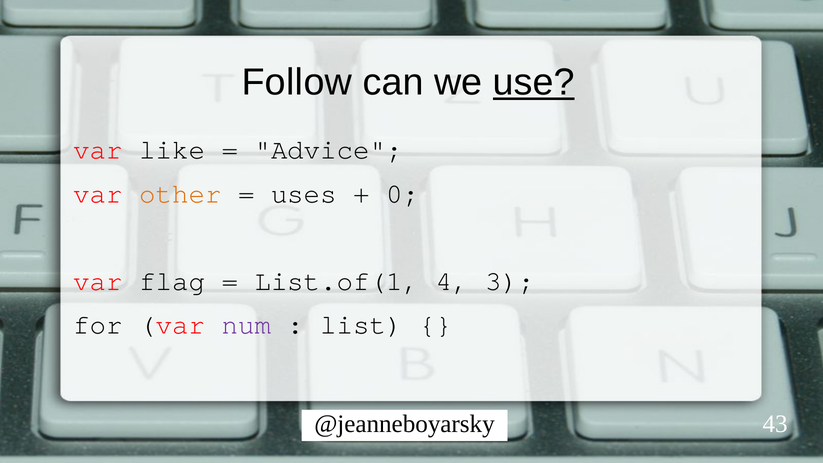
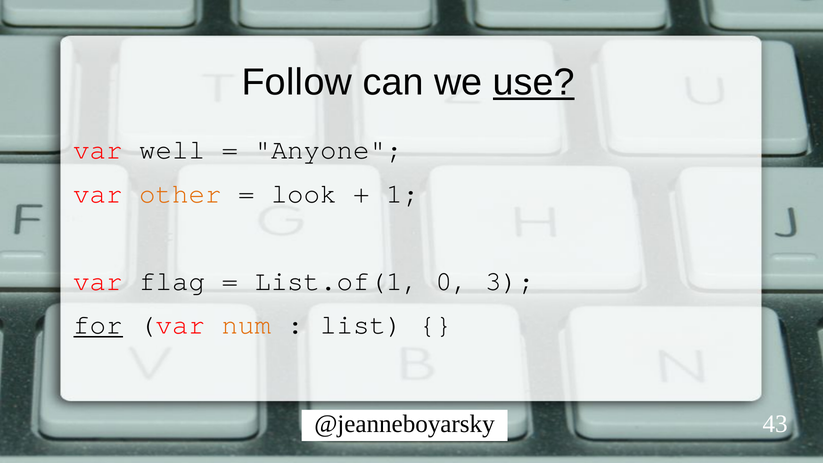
like: like -> well (172, 150)
Advice: Advice -> Anyone (329, 150)
uses: uses -> look (304, 194)
0: 0 -> 1 (403, 194)
4: 4 -> 0 (452, 281)
for underline: none -> present (98, 325)
num colour: purple -> orange (246, 325)
